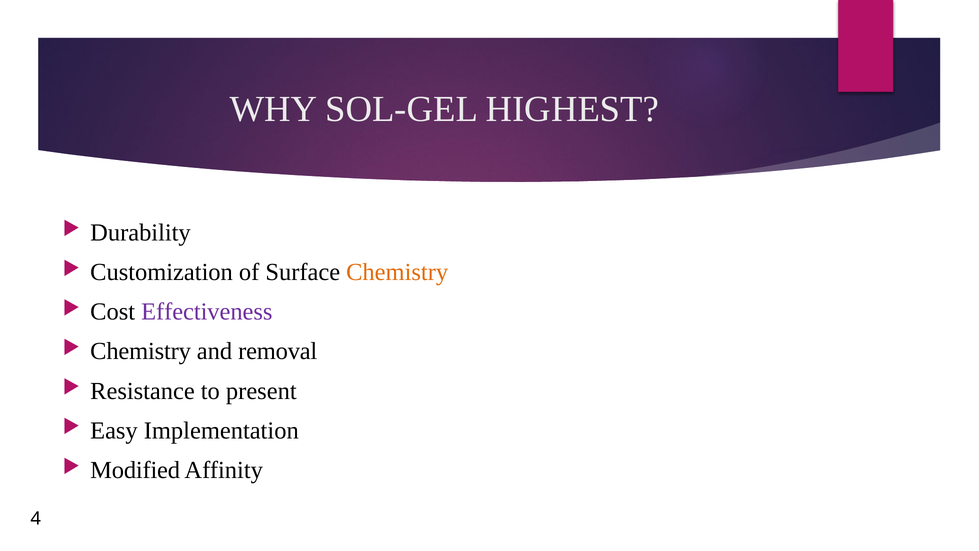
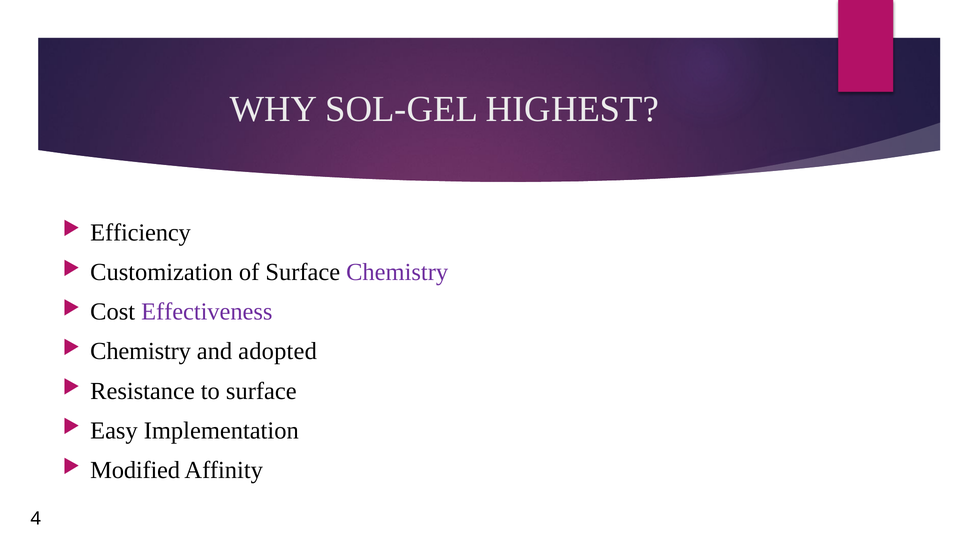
Durability: Durability -> Efficiency (141, 232)
Chemistry colour: orange -> purple (397, 272)
removal: removal -> adopted (278, 351)
to present: present -> surface (261, 391)
